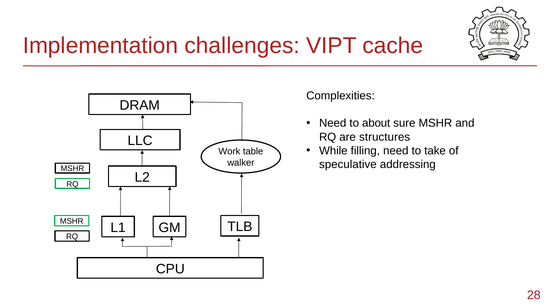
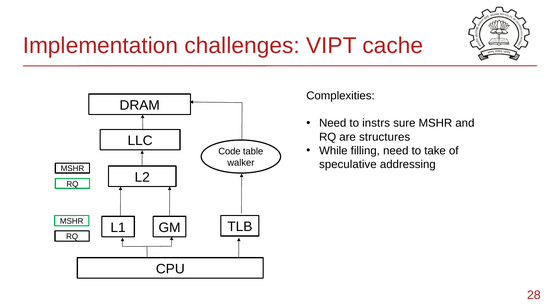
about: about -> instrs (376, 123)
Work: Work -> Code (229, 151)
